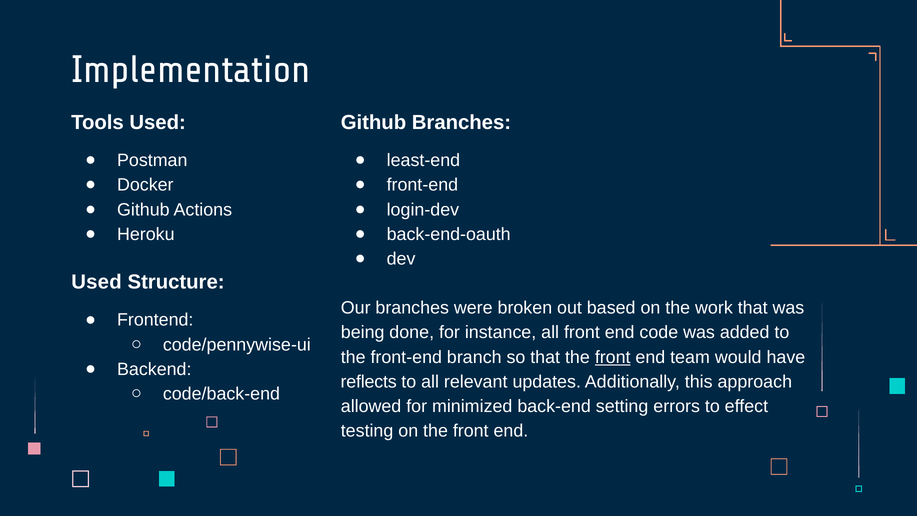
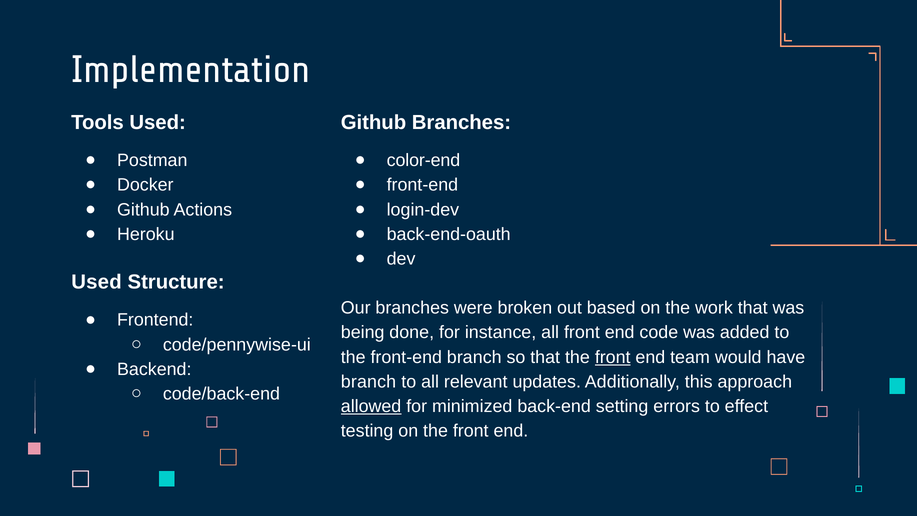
least-end: least-end -> color-end (423, 160)
reflects: reflects -> branch (369, 382)
allowed underline: none -> present (371, 406)
